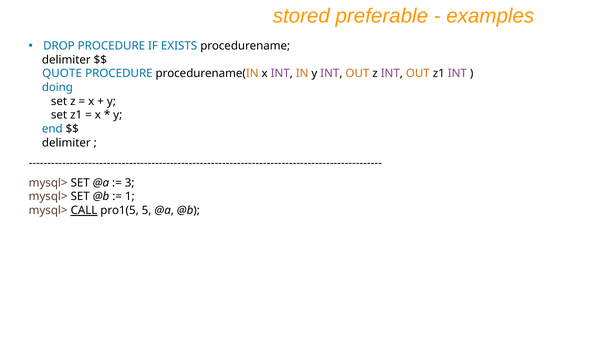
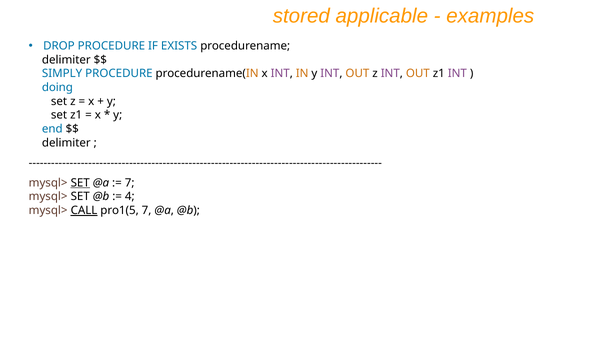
preferable: preferable -> applicable (382, 16)
QUOTE: QUOTE -> SIMPLY (62, 74)
SET underline: none -> present (80, 183)
3: 3 -> 7 (130, 183)
1: 1 -> 4 (130, 197)
pro1(5 5: 5 -> 7 (147, 211)
